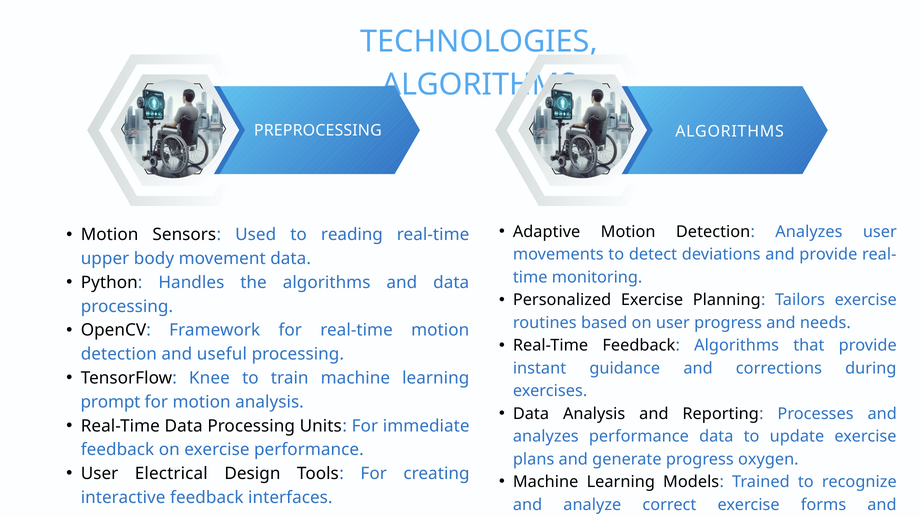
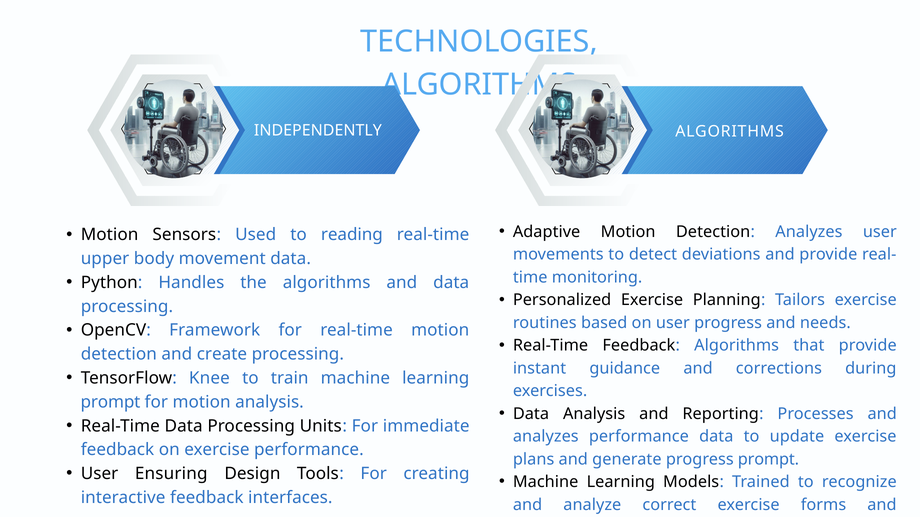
PREPROCESSING: PREPROCESSING -> INDEPENDENTLY (318, 131)
useful: useful -> create (222, 355)
progress oxygen: oxygen -> prompt (768, 460)
Electrical: Electrical -> Ensuring (171, 474)
